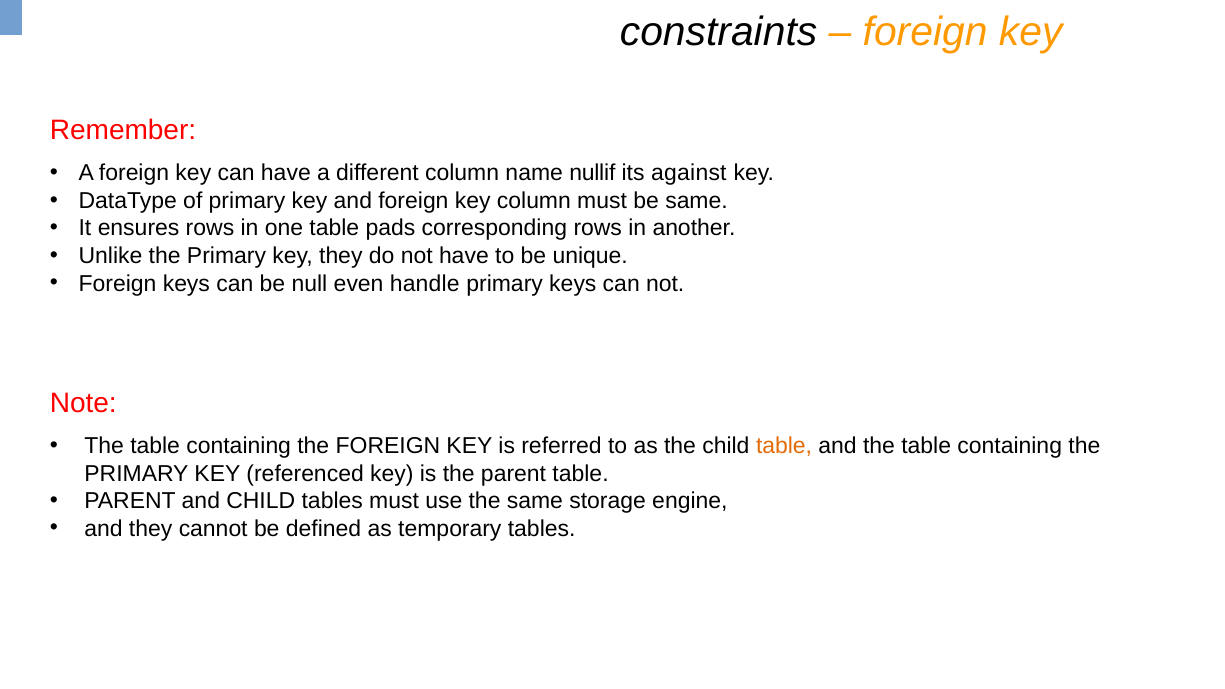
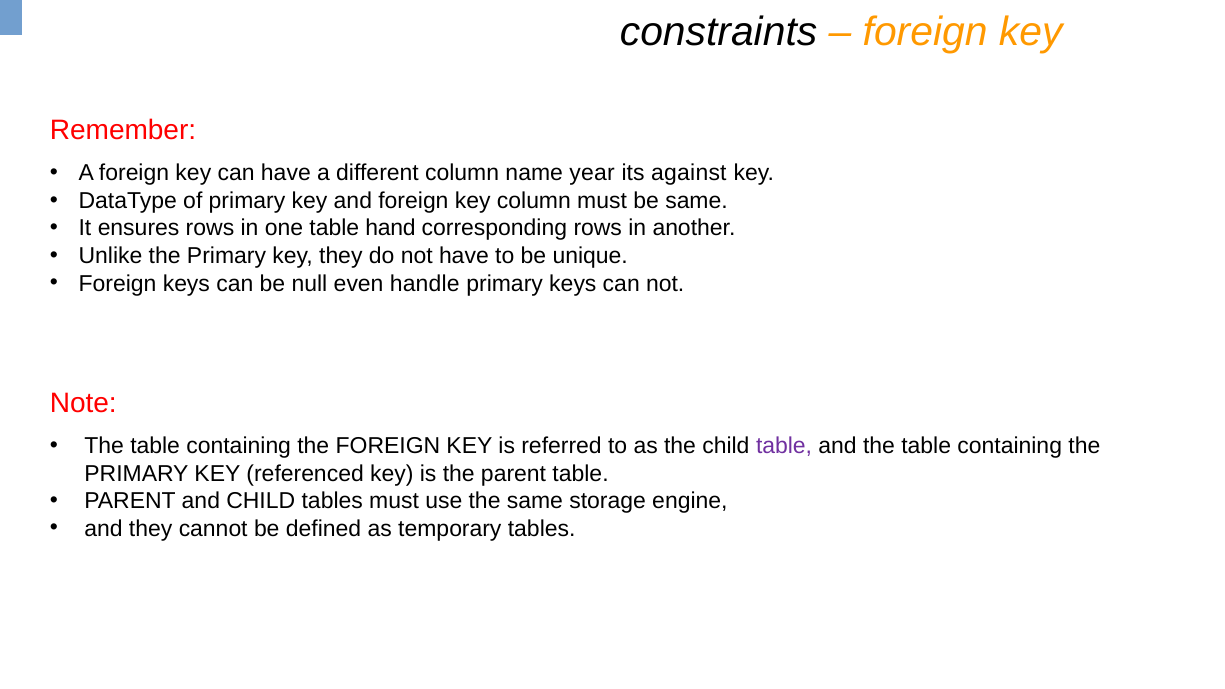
nullif: nullif -> year (592, 173)
pads: pads -> hand (391, 228)
table colour: orange -> purple (784, 446)
